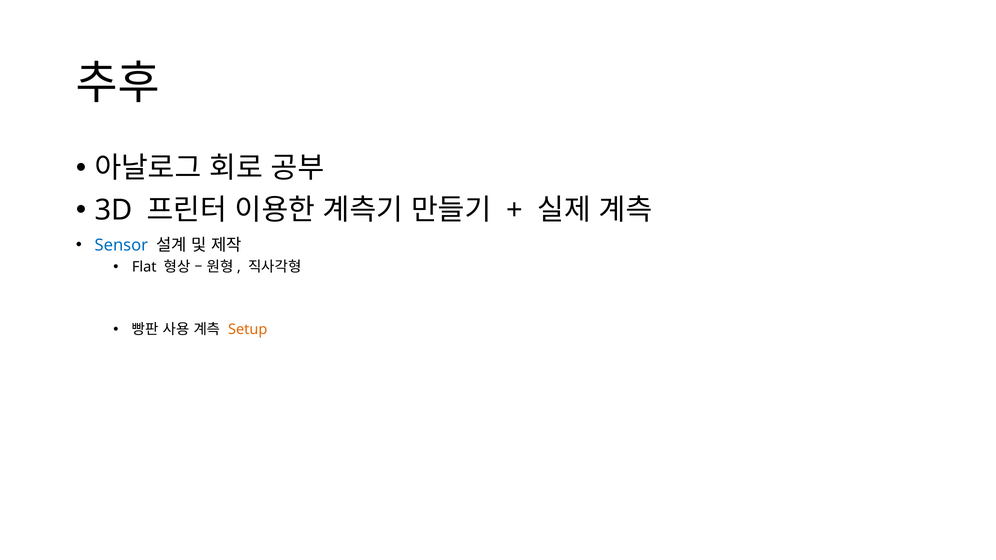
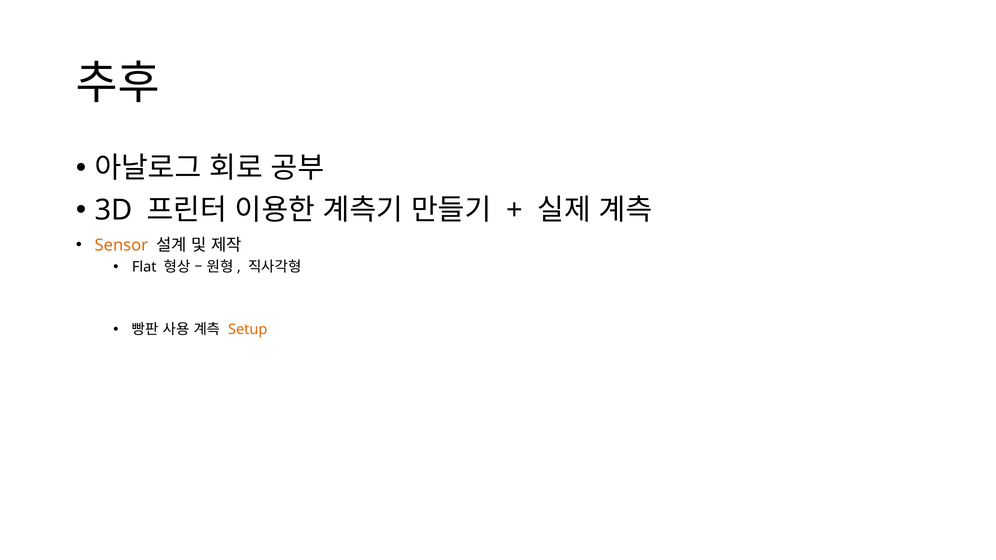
Sensor colour: blue -> orange (121, 245)
